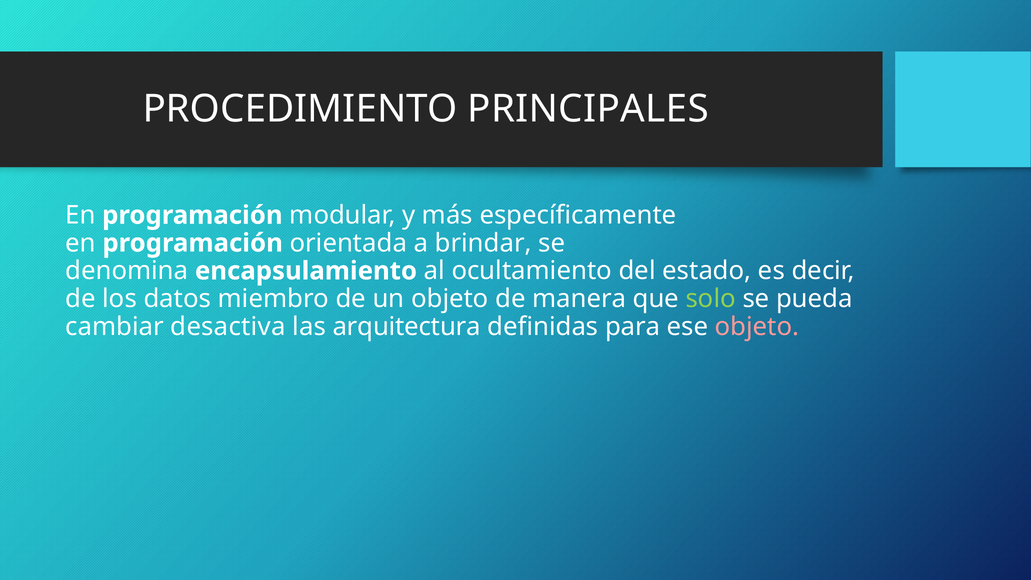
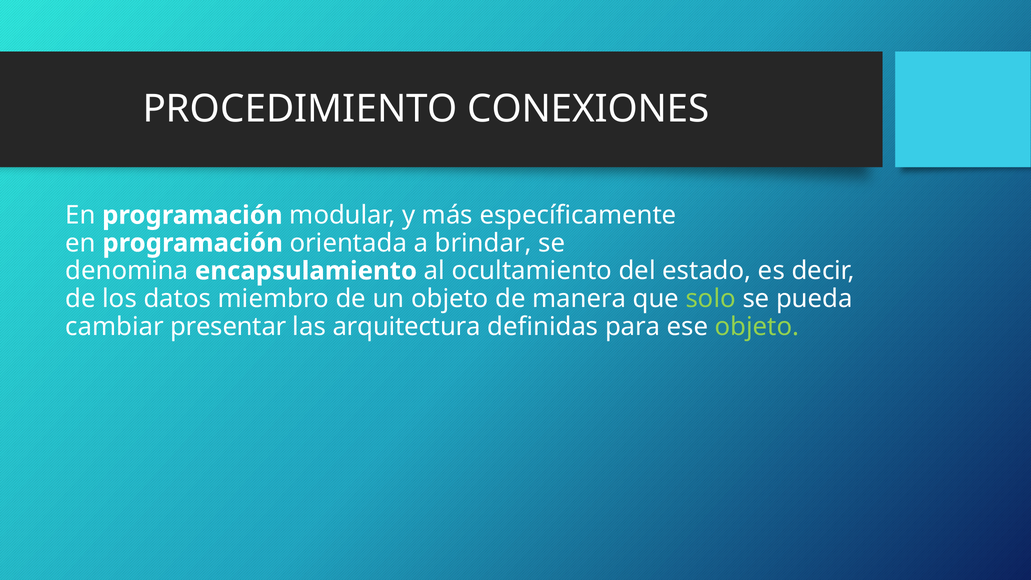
PRINCIPALES: PRINCIPALES -> CONEXIONES (588, 109)
desactiva: desactiva -> presentar (228, 327)
objeto colour: pink -> light green (757, 327)
